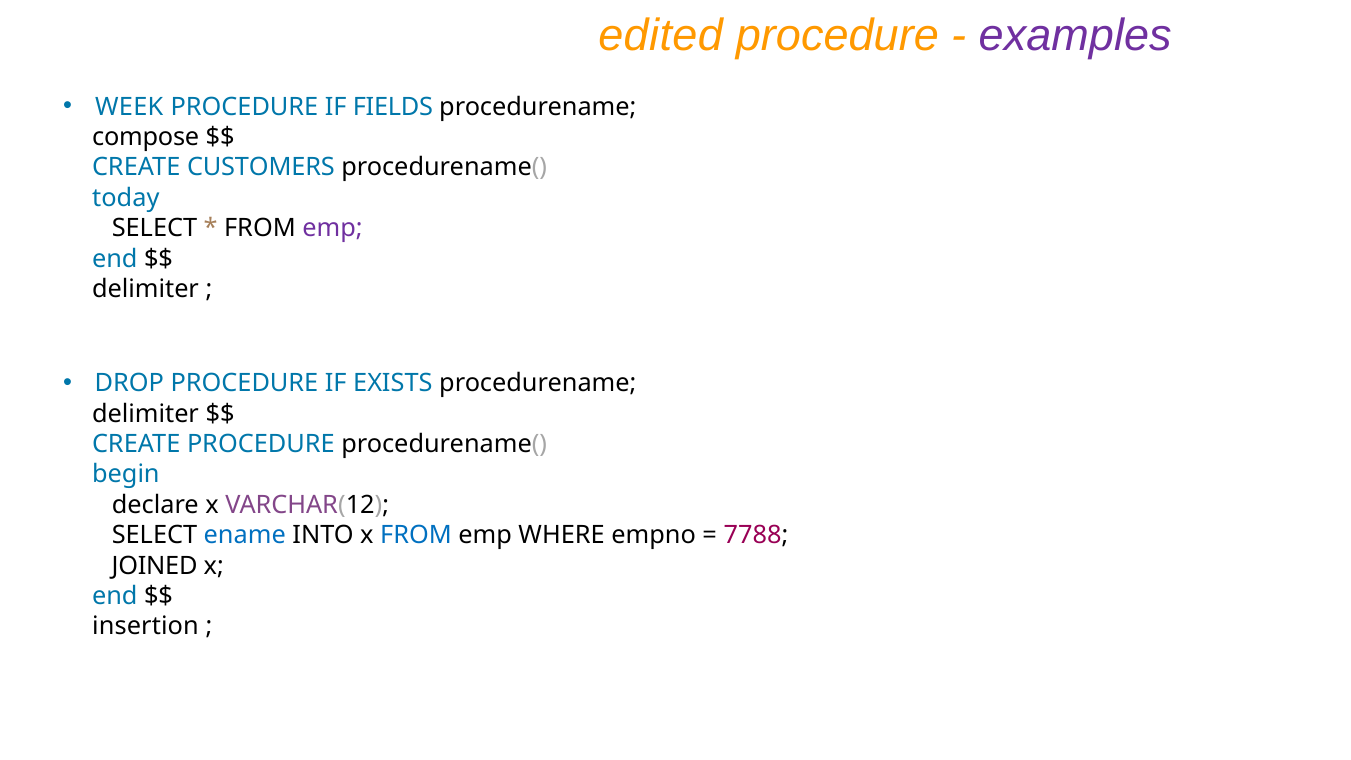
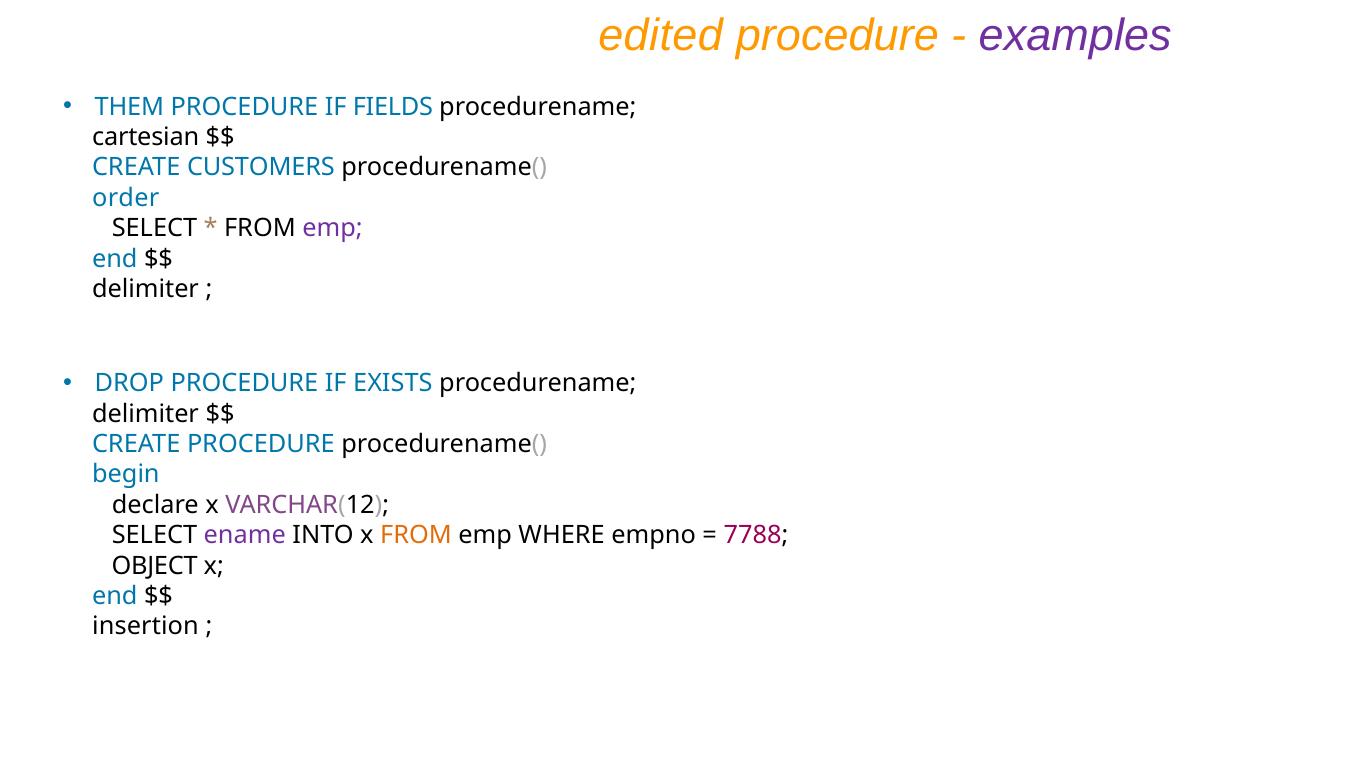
WEEK: WEEK -> THEM (129, 107)
compose: compose -> cartesian (146, 137)
today: today -> order (126, 198)
ename colour: blue -> purple (245, 535)
FROM colour: blue -> orange (416, 535)
JOINED: JOINED -> OBJECT (155, 566)
